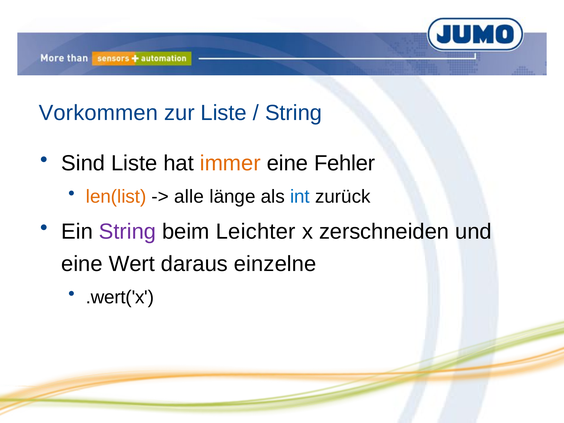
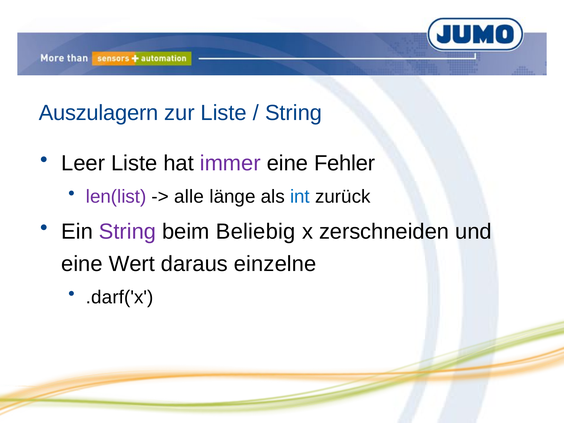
Vorkommen: Vorkommen -> Auszulagern (99, 113)
Sind: Sind -> Leer (83, 163)
immer colour: orange -> purple (230, 163)
len(list colour: orange -> purple (116, 197)
Leichter: Leichter -> Beliebig (256, 232)
.wert('x: .wert('x -> .darf('x (120, 297)
